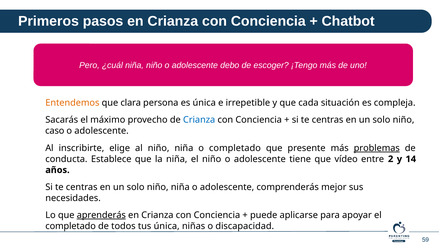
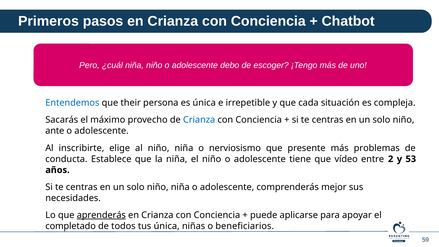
Entendemos colour: orange -> blue (72, 103)
clara: clara -> their (131, 103)
caso: caso -> ante (55, 131)
o completado: completado -> nerviosismo (235, 148)
problemas underline: present -> none (377, 148)
14: 14 -> 53 (411, 159)
discapacidad: discapacidad -> beneficiarios (245, 226)
